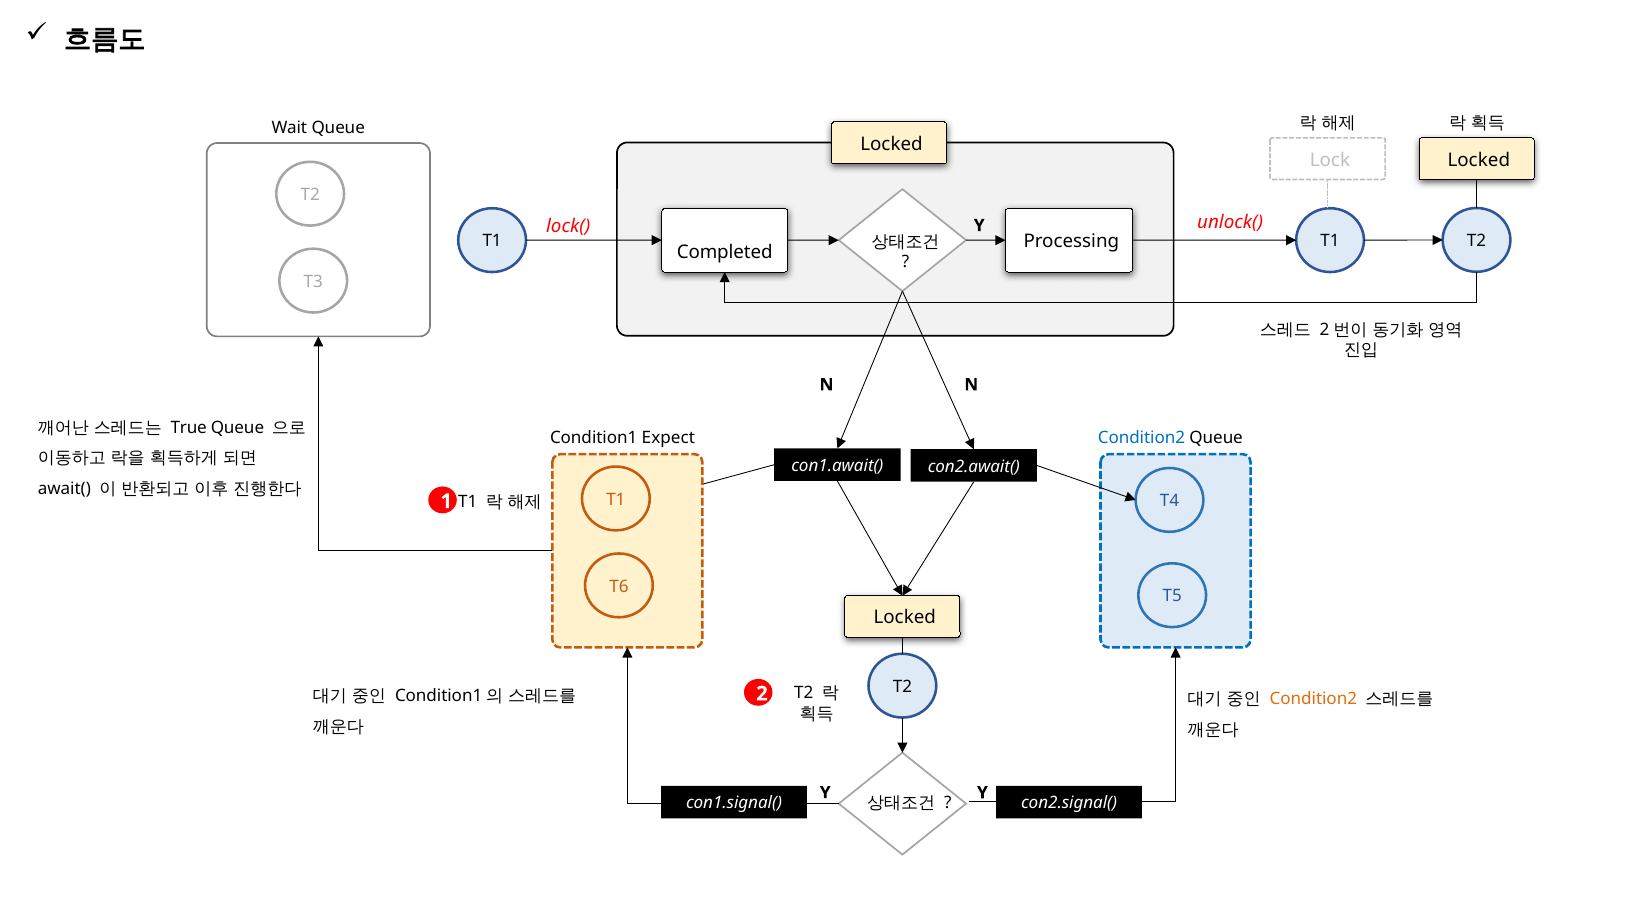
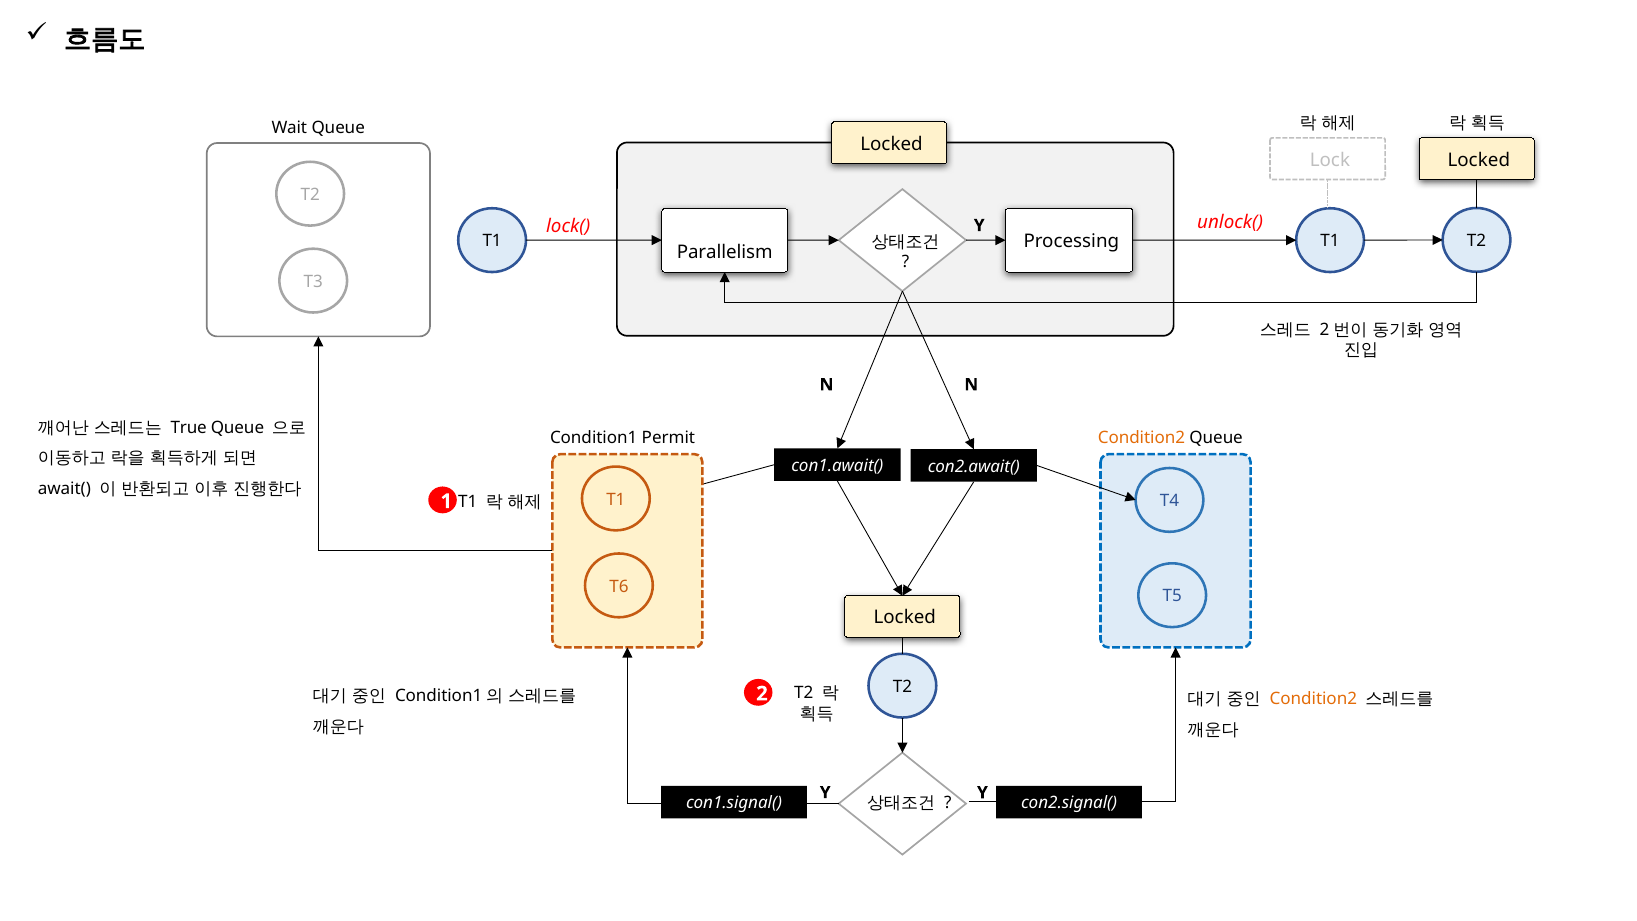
Completed: Completed -> Parallelism (725, 253)
Condition2 colour: blue -> orange (1141, 438)
Expect: Expect -> Permit (668, 438)
